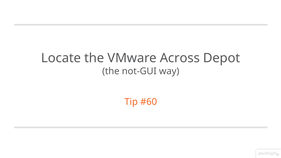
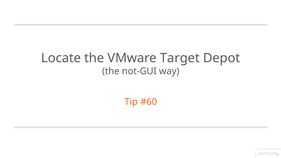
Across: Across -> Target (180, 58)
